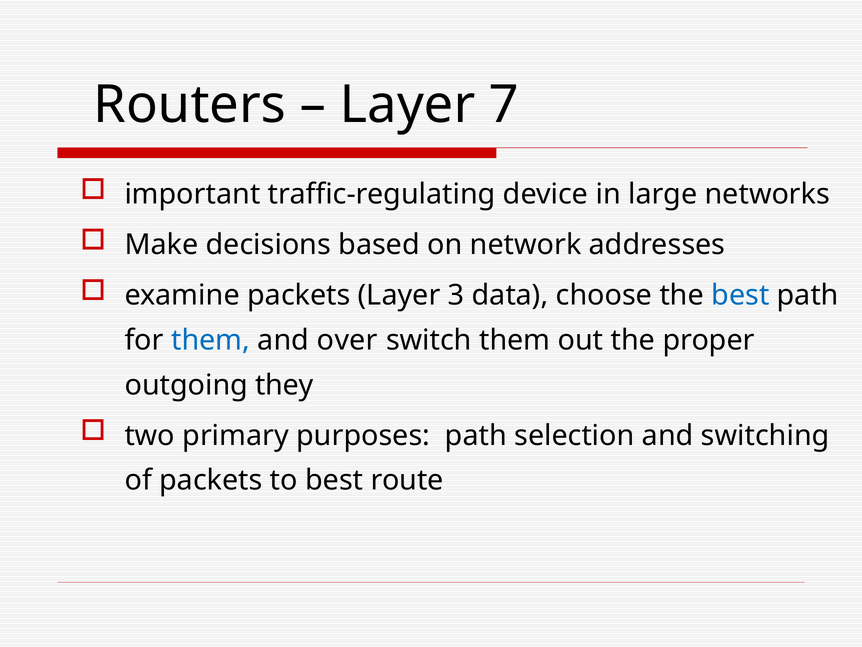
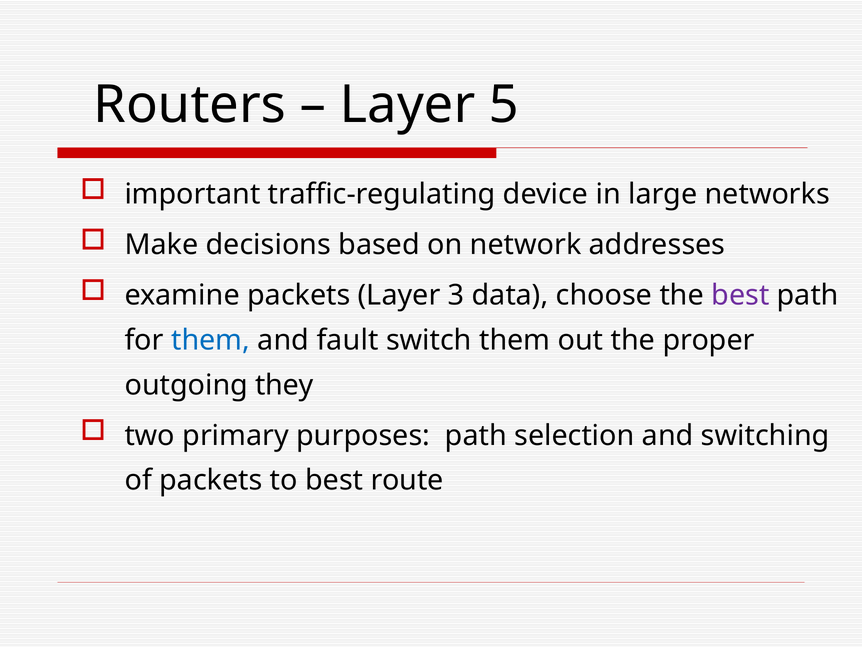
7: 7 -> 5 (504, 105)
best colour: blue -> purple (740, 295)
over: over -> fault (347, 340)
